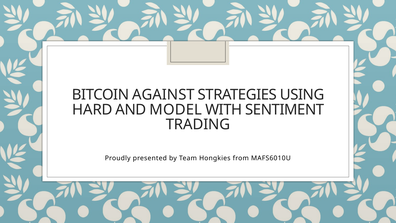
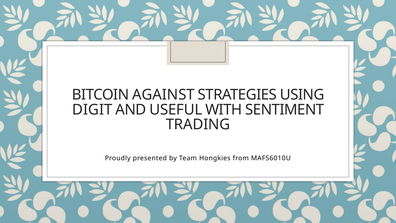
HARD: HARD -> DIGIT (92, 110)
MODEL: MODEL -> USEFUL (176, 110)
